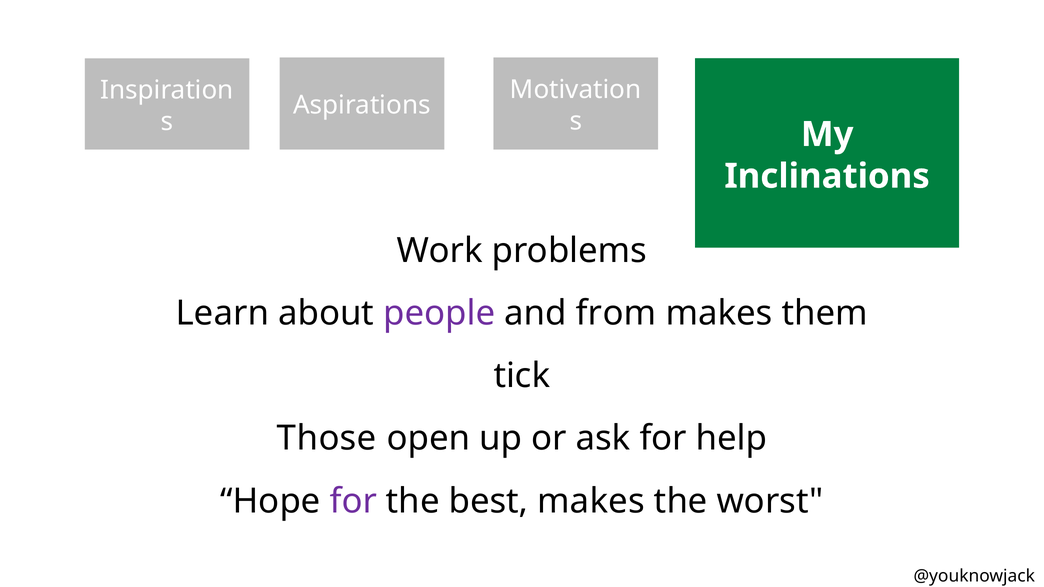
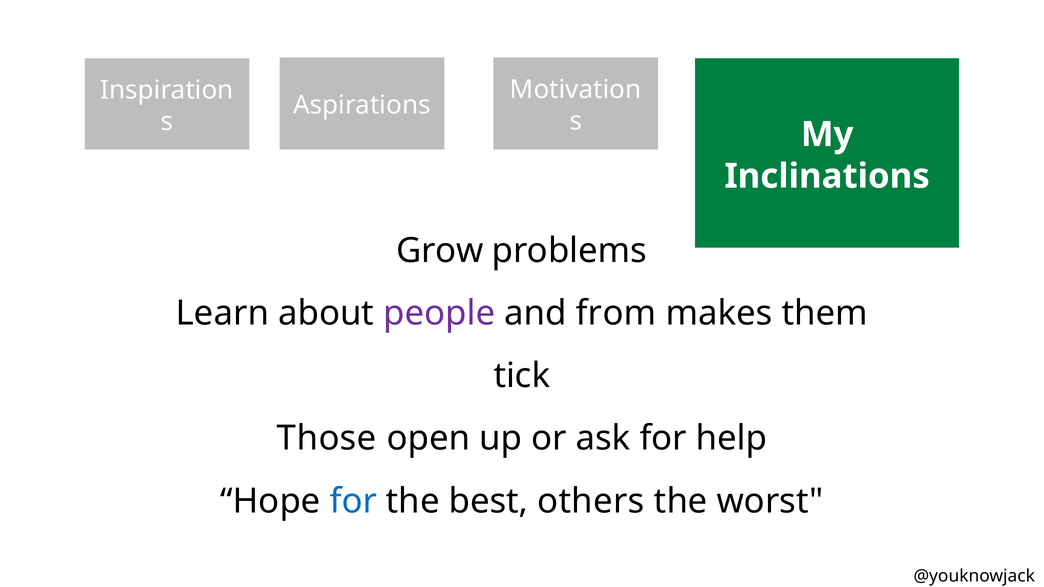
Work: Work -> Grow (440, 251)
for colour: purple -> blue (353, 501)
best makes: makes -> others (591, 501)
